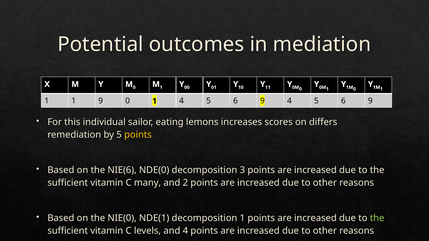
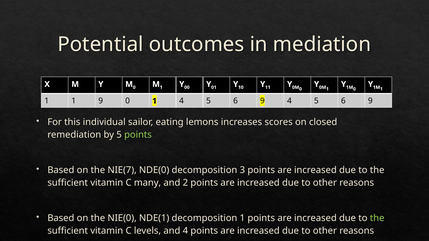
differs: differs -> closed (323, 122)
points colour: yellow -> light green (138, 135)
NIE(6: NIE(6 -> NIE(7 (122, 170)
